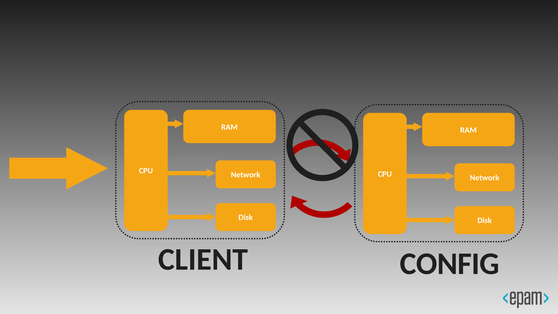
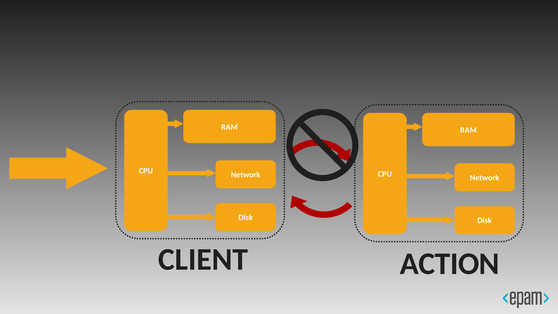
CONFIG: CONFIG -> ACTION (450, 264)
